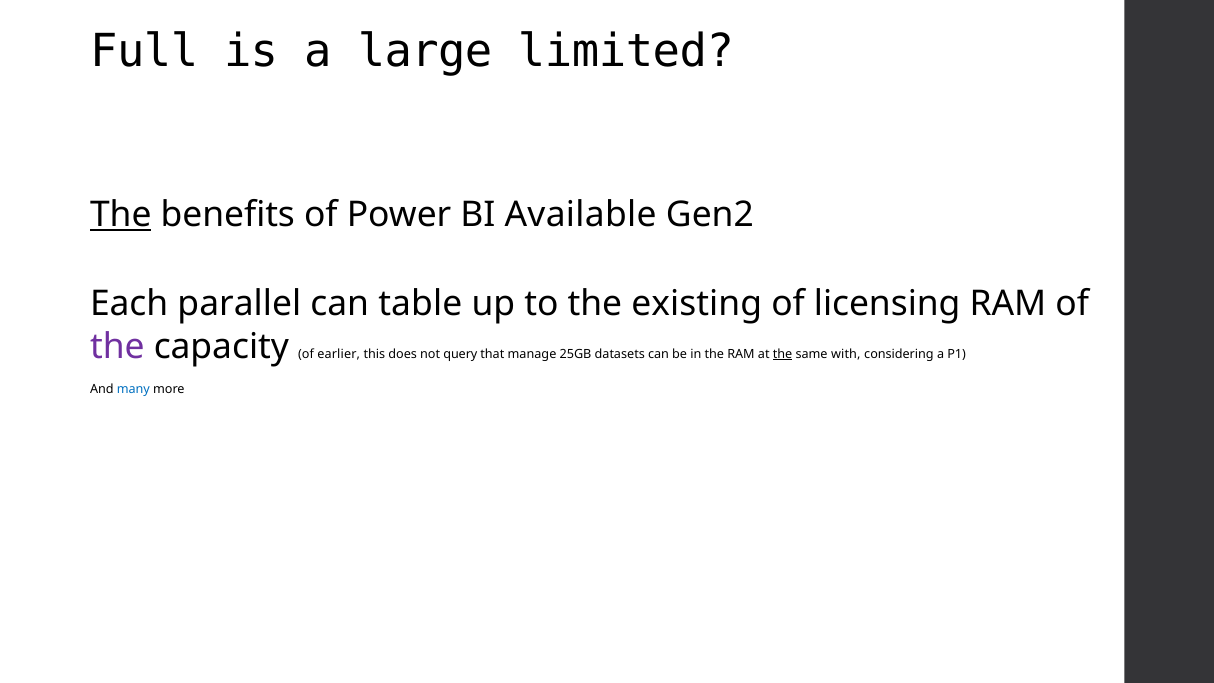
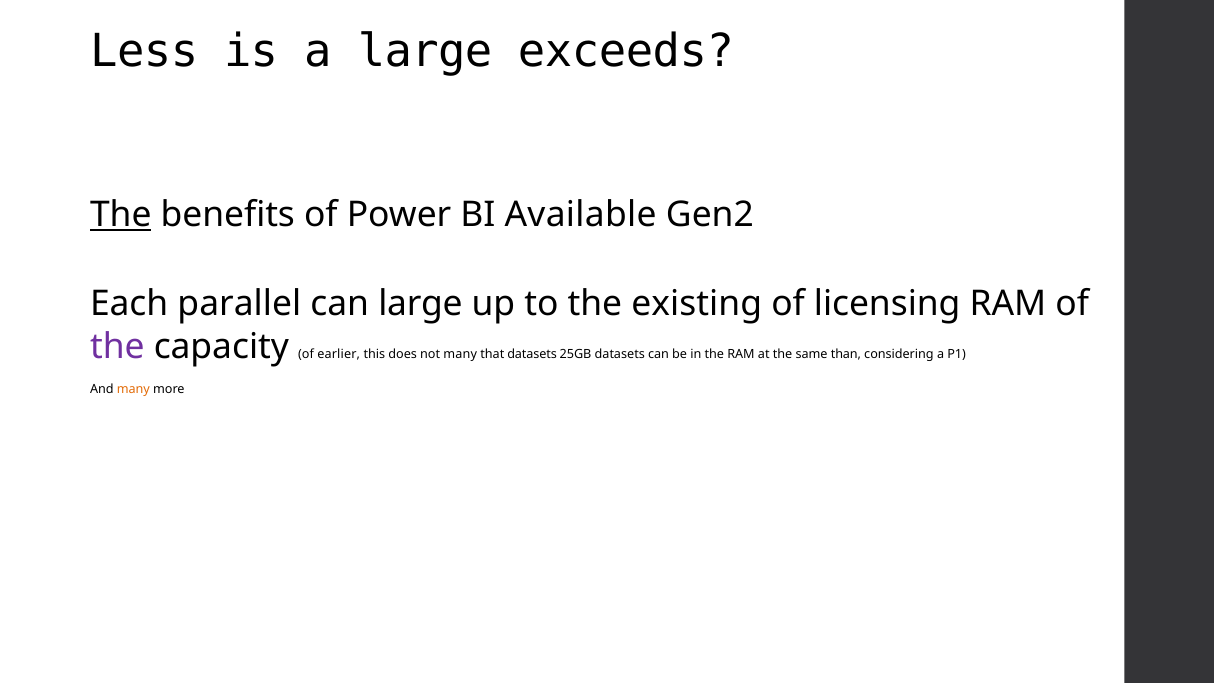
Full: Full -> Less (144, 52)
limited: limited -> exceeds (626, 52)
can table: table -> large (420, 304)
not query: query -> many (460, 354)
that manage: manage -> datasets (532, 354)
the underline: present -> none (783, 354)
with: with -> than (846, 354)
many colour: blue -> orange (133, 389)
